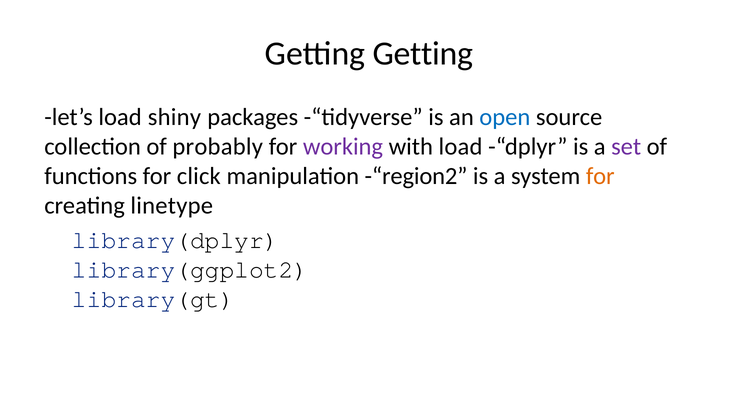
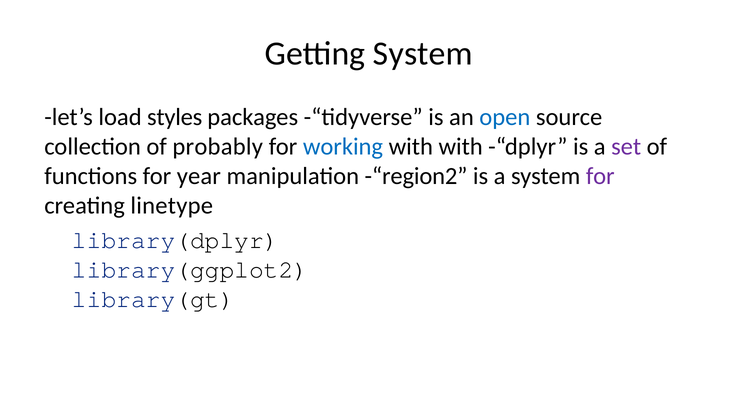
Getting Getting: Getting -> System (423, 54)
shiny: shiny -> styles (175, 117)
working colour: purple -> blue (343, 147)
with load: load -> with (461, 147)
click: click -> year (199, 176)
for colour: orange -> purple (600, 176)
